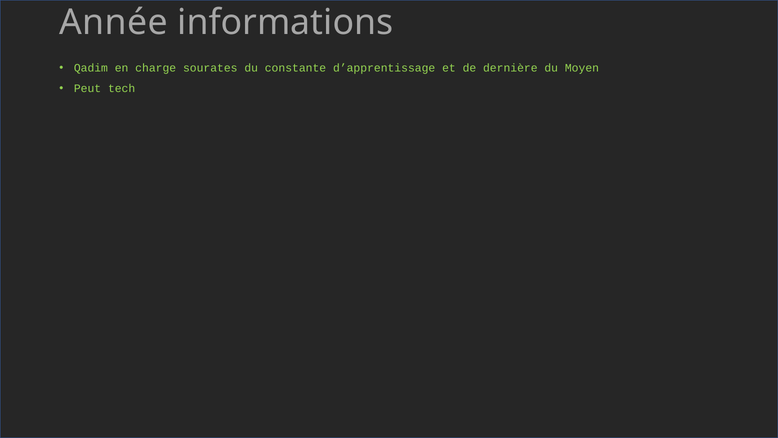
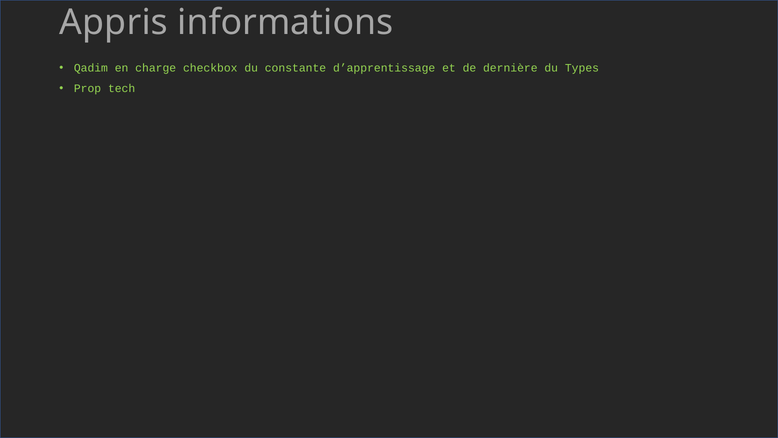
Année: Année -> Appris (114, 22)
sourates: sourates -> checkbox (210, 68)
Moyen: Moyen -> Types (582, 68)
Peut: Peut -> Prop (88, 88)
